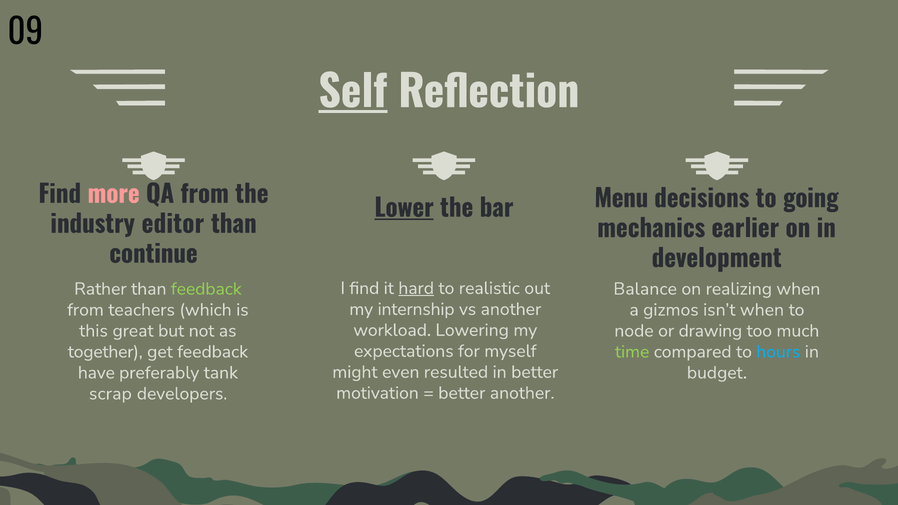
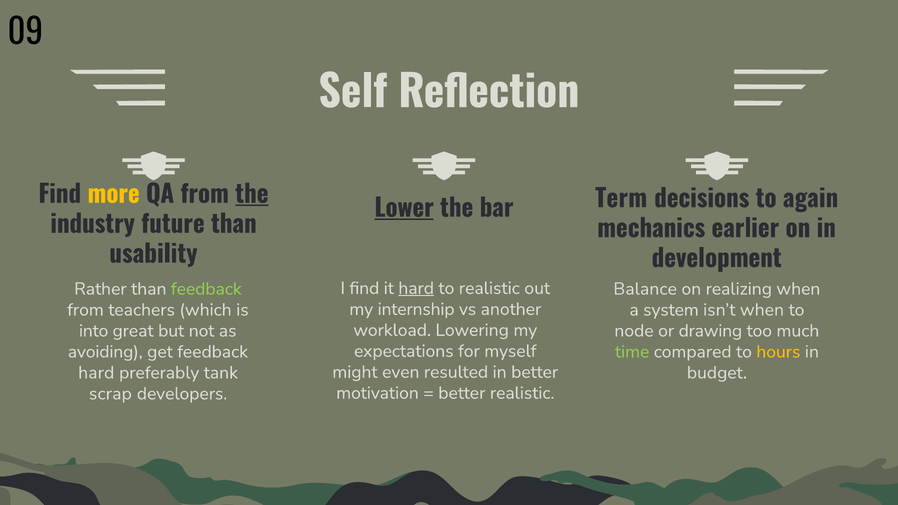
Self underline: present -> none (353, 93)
more colour: pink -> yellow (114, 195)
the underline: none -> present (252, 195)
Menu: Menu -> Term (621, 199)
going: going -> again (811, 199)
editor: editor -> future (173, 225)
continue: continue -> usability (153, 255)
gizmos: gizmos -> system (671, 310)
this: this -> into (94, 331)
together: together -> avoiding (105, 352)
hours colour: light blue -> yellow (778, 352)
have: have -> hard (96, 373)
better another: another -> realistic (522, 393)
